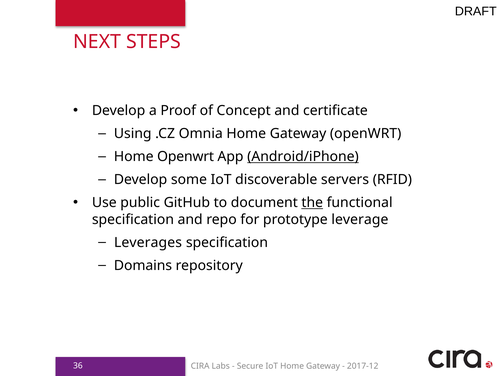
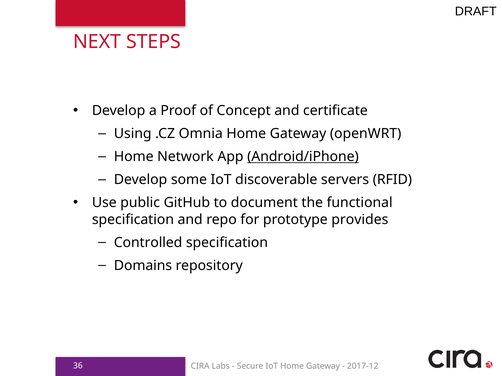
Home Openwrt: Openwrt -> Network (185, 157)
the underline: present -> none (312, 203)
leverage: leverage -> provides (360, 220)
Leverages: Leverages -> Controlled (148, 243)
